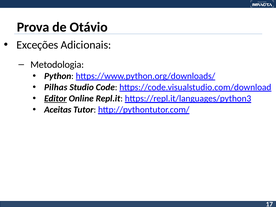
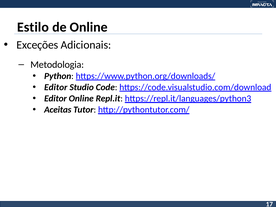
Prova: Prova -> Estilo (33, 27)
de Otávio: Otávio -> Online (89, 27)
Pilhas: Pilhas -> Editor (56, 87)
Editor underline: present -> none (55, 99)
